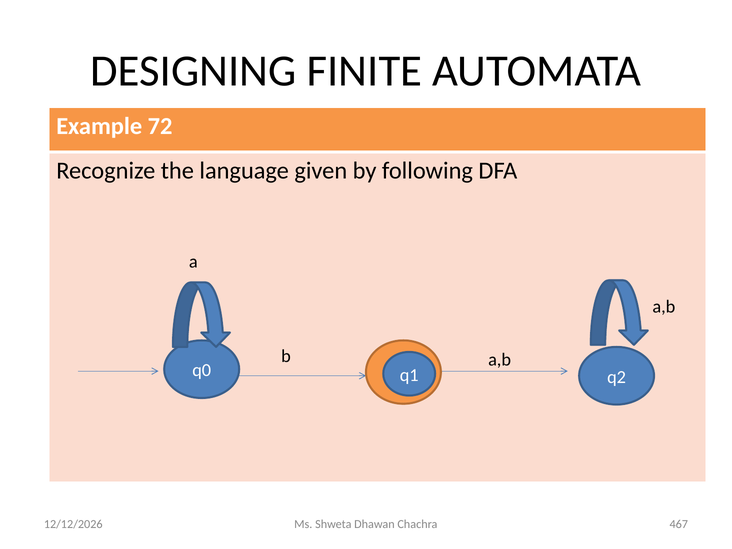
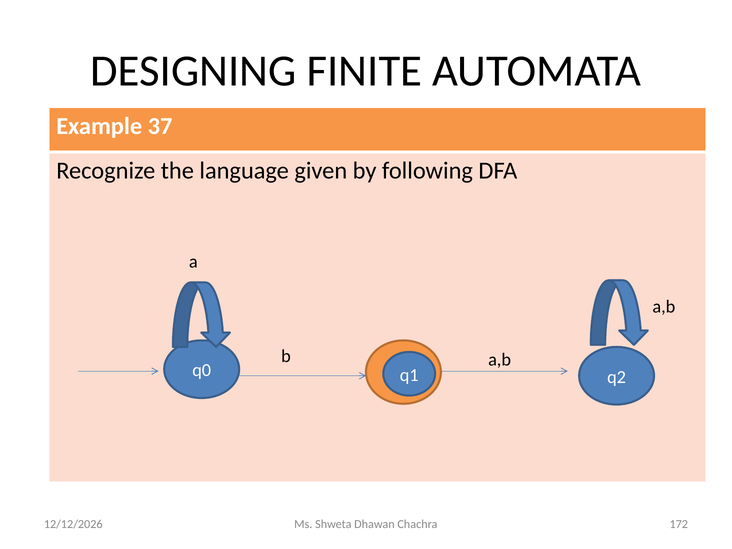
72: 72 -> 37 (160, 126)
467: 467 -> 172 (679, 524)
